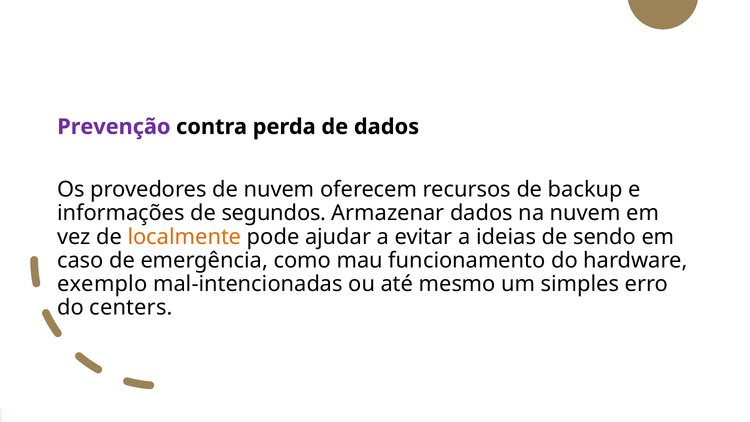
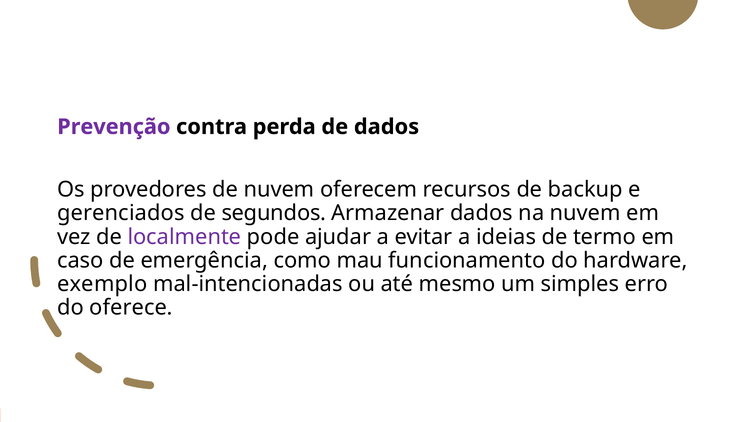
informações: informações -> gerenciados (121, 213)
localmente colour: orange -> purple (184, 237)
sendo: sendo -> termo (604, 237)
centers: centers -> oferece (131, 307)
